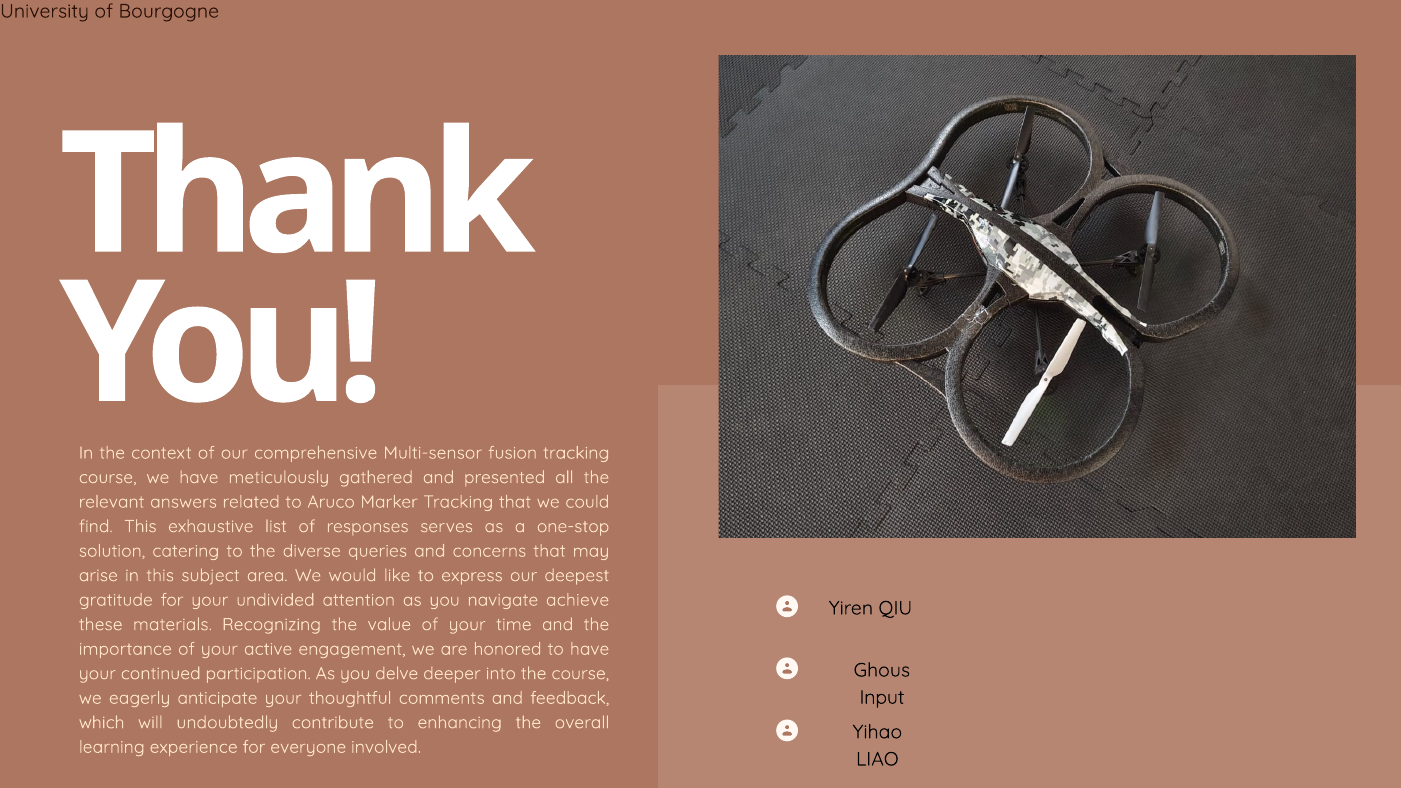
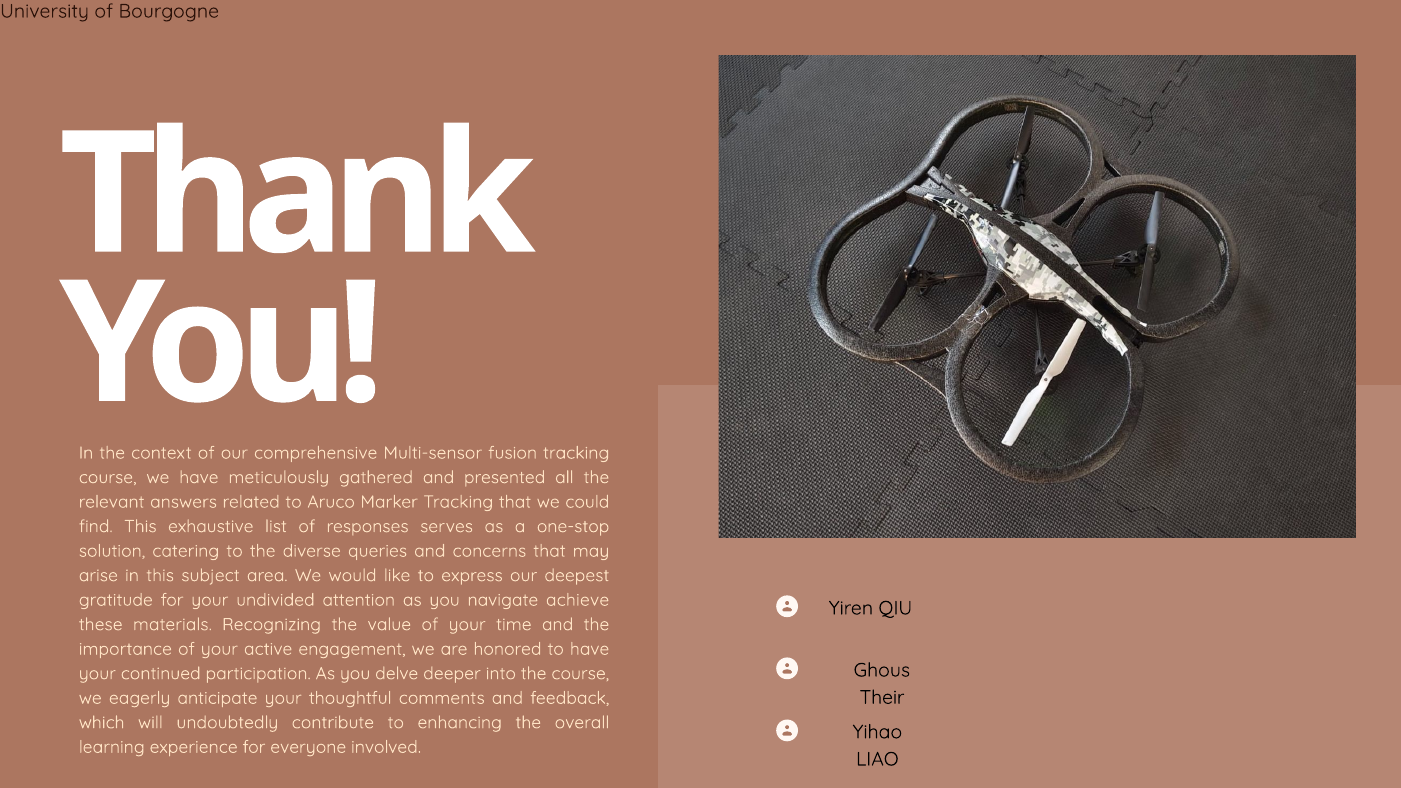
Input: Input -> Their (882, 697)
